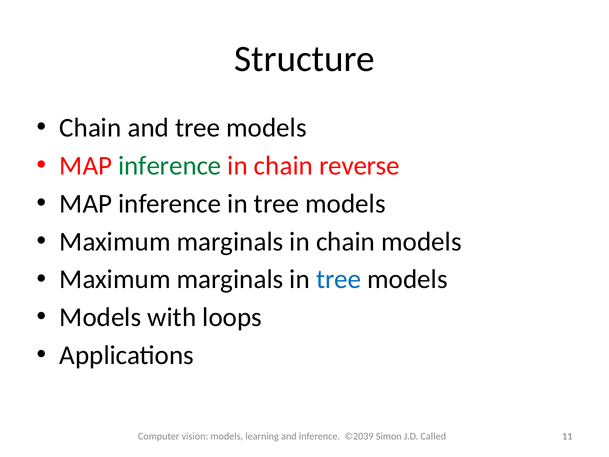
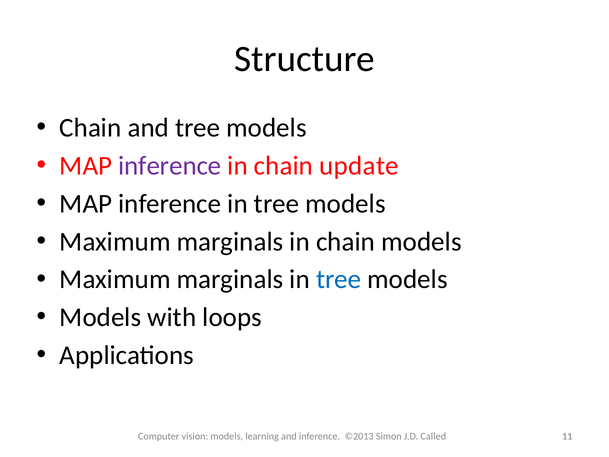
inference colour: green -> purple (170, 166)
reverse: reverse -> update (359, 166)
©2039: ©2039 -> ©2013 (359, 436)
